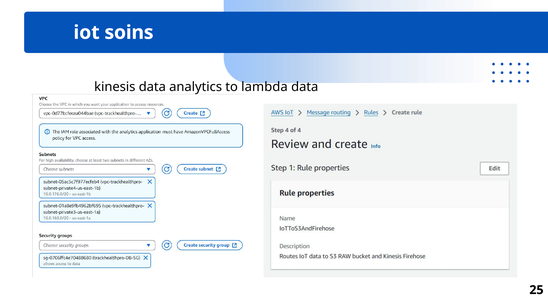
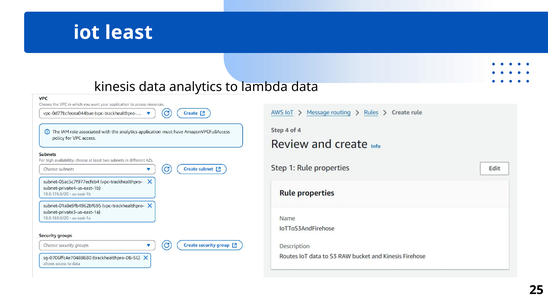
soins: soins -> least (129, 33)
